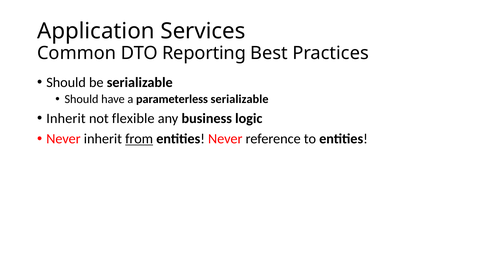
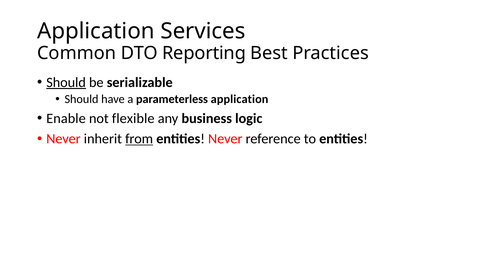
Should underline: none -> present (66, 82)
parameterless serializable: serializable -> application (240, 99)
Inherit: Inherit -> Enable (66, 118)
